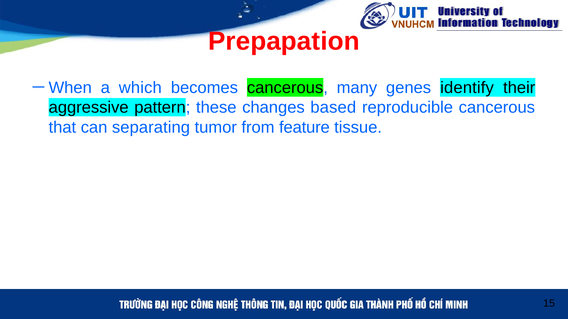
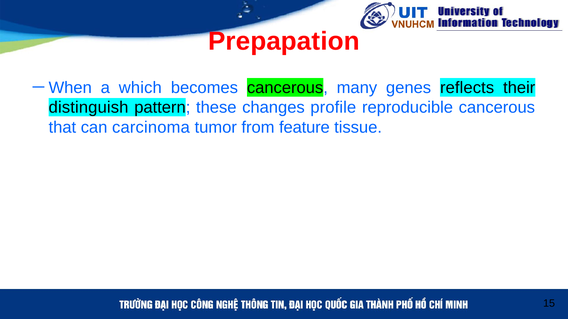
identify: identify -> reflects (467, 88)
aggressive: aggressive -> distinguish (89, 108)
based: based -> profile (333, 108)
separating: separating -> carcinoma (151, 128)
